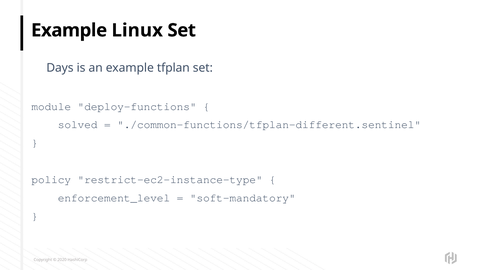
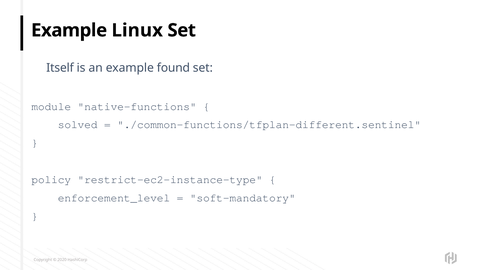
Days: Days -> Itself (60, 68)
tfplan: tfplan -> found (173, 68)
deploy-functions: deploy-functions -> native-functions (137, 106)
